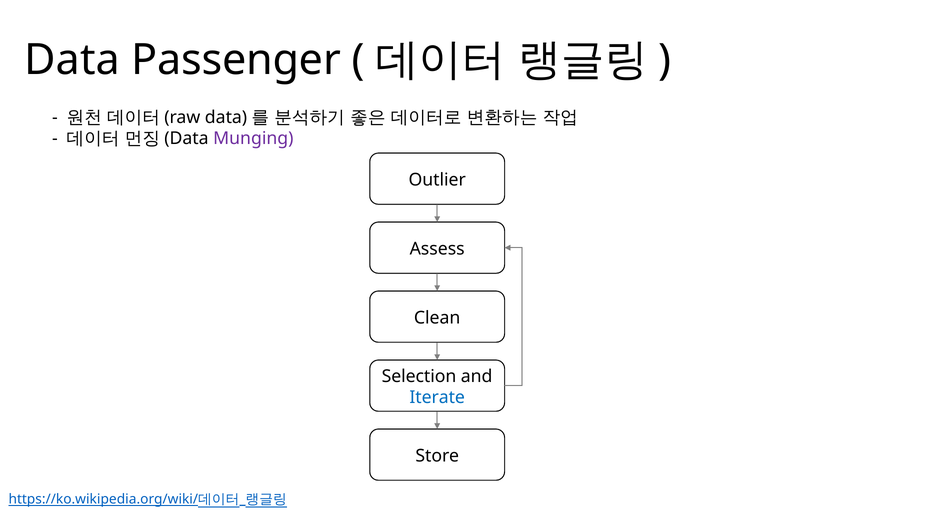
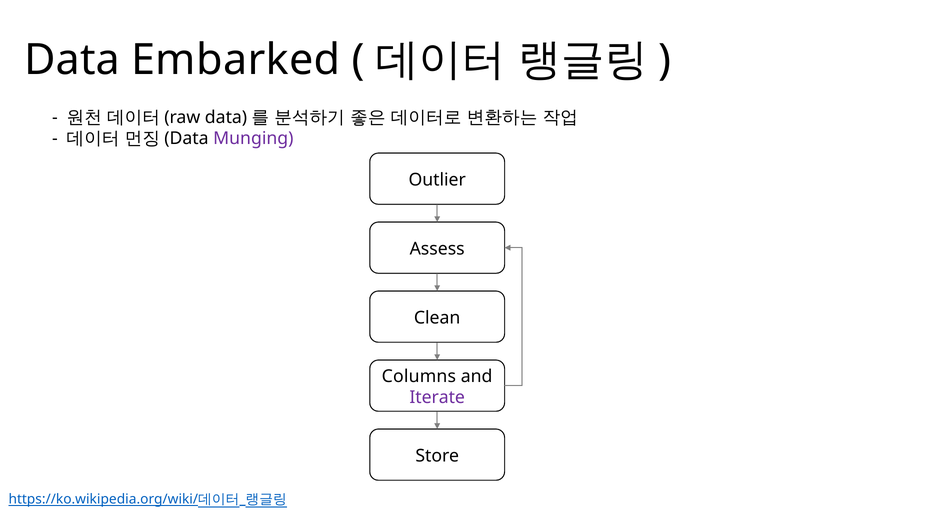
Passenger: Passenger -> Embarked (236, 60)
Selection: Selection -> Columns (419, 376)
Iterate colour: blue -> purple (437, 397)
